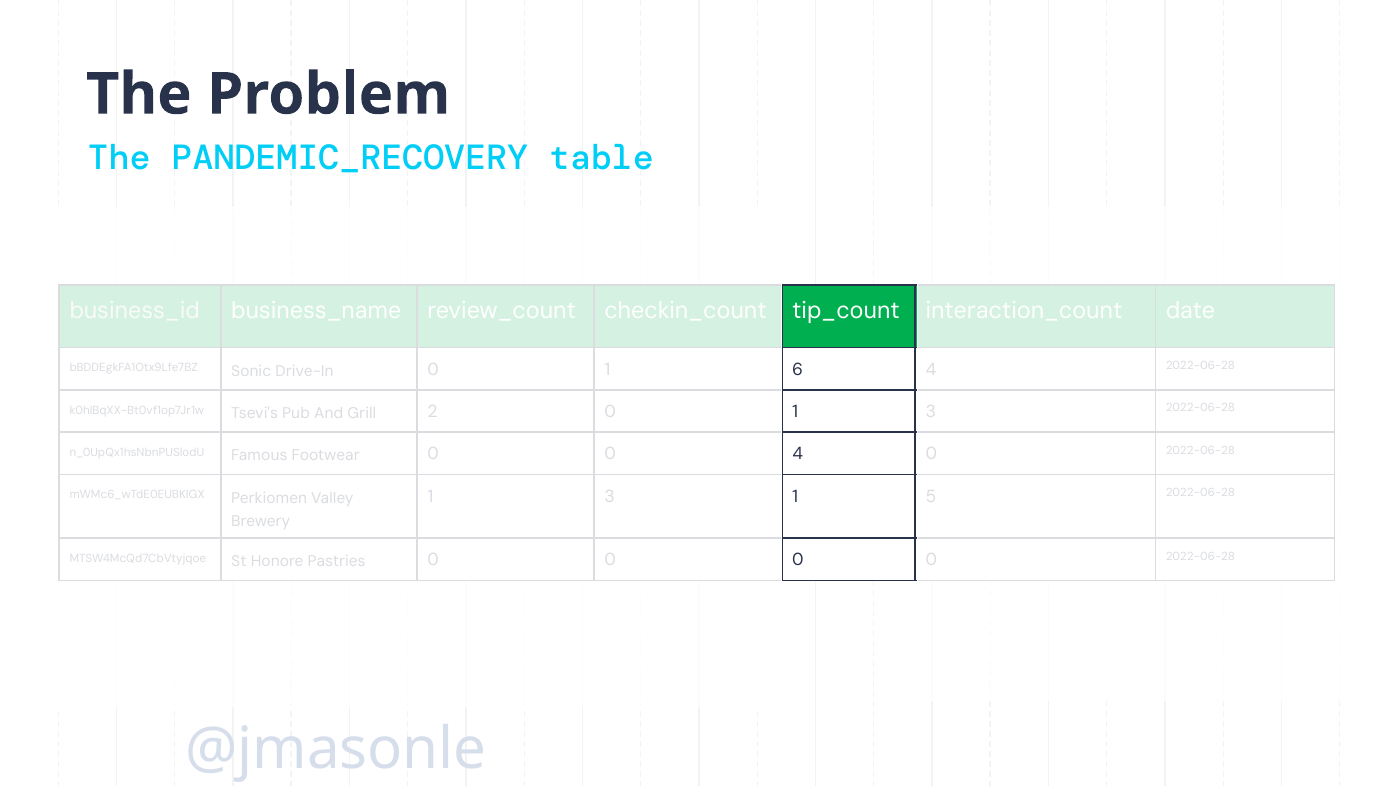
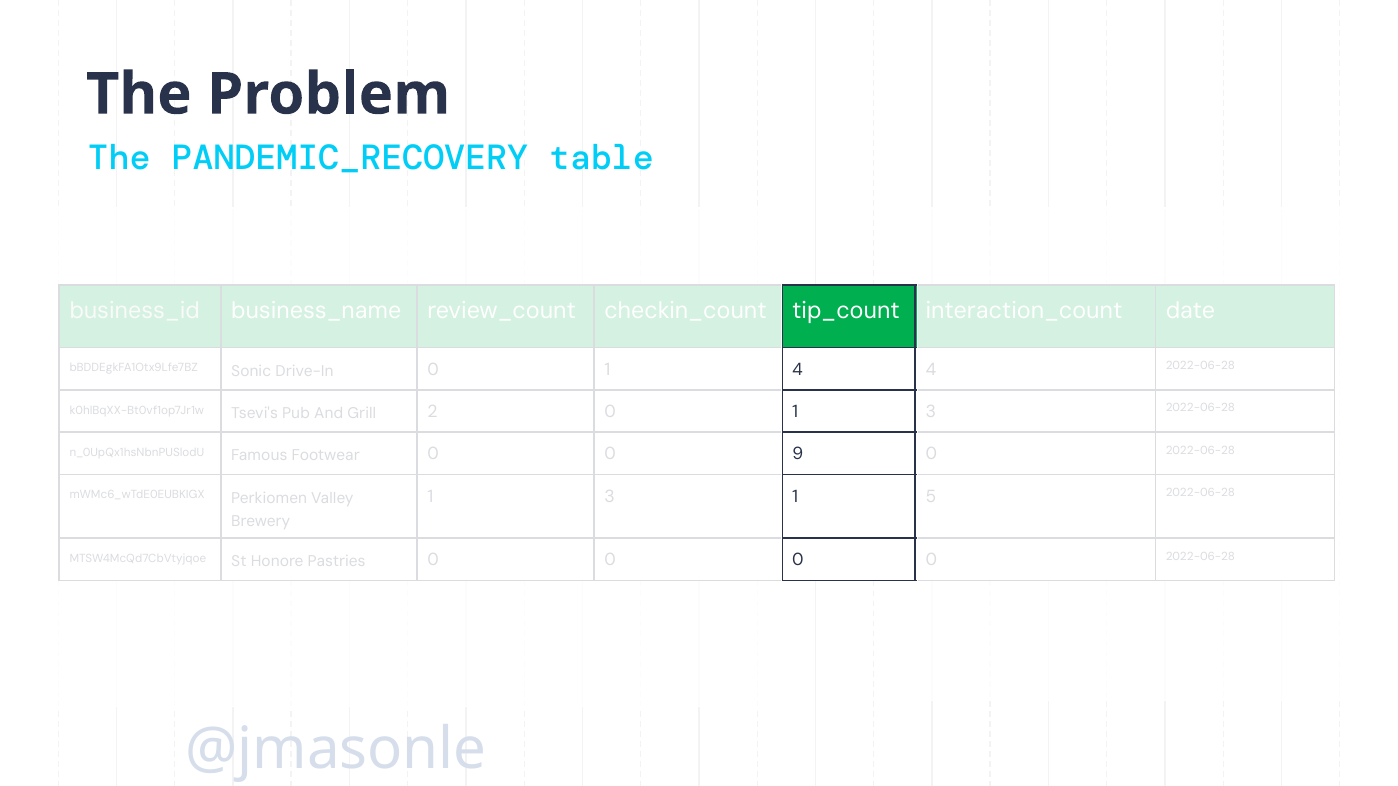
6: 6 -> 4 (798, 370)
4: 4 -> 9 (798, 454)
